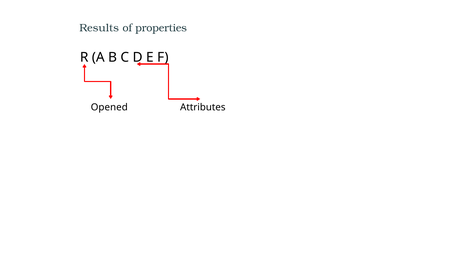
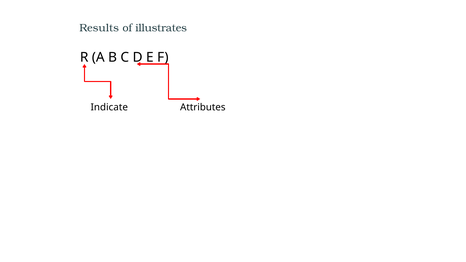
properties: properties -> illustrates (161, 28)
Opened: Opened -> Indicate (109, 107)
